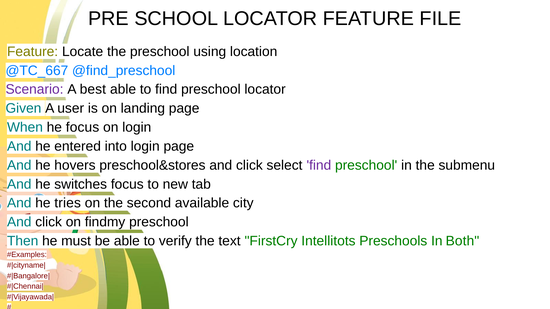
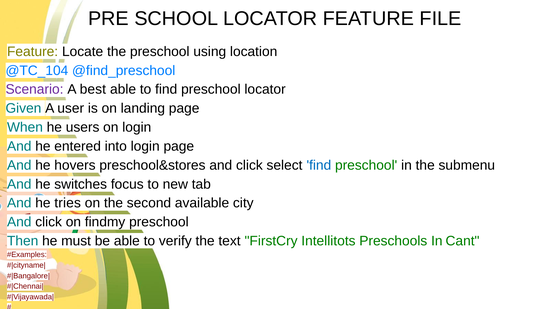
@TC_667: @TC_667 -> @TC_104 (37, 71)
he focus: focus -> users (83, 128)
find colour: purple -> blue (319, 165)
Both: Both -> Cant (462, 241)
